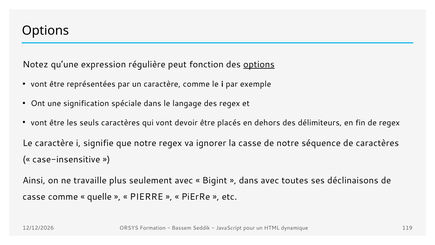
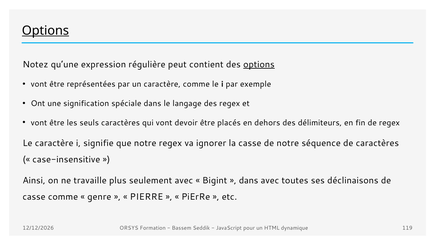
Options underline: none -> present (45, 30)
fonction: fonction -> contient (206, 64)
quelle: quelle -> genre (99, 196)
